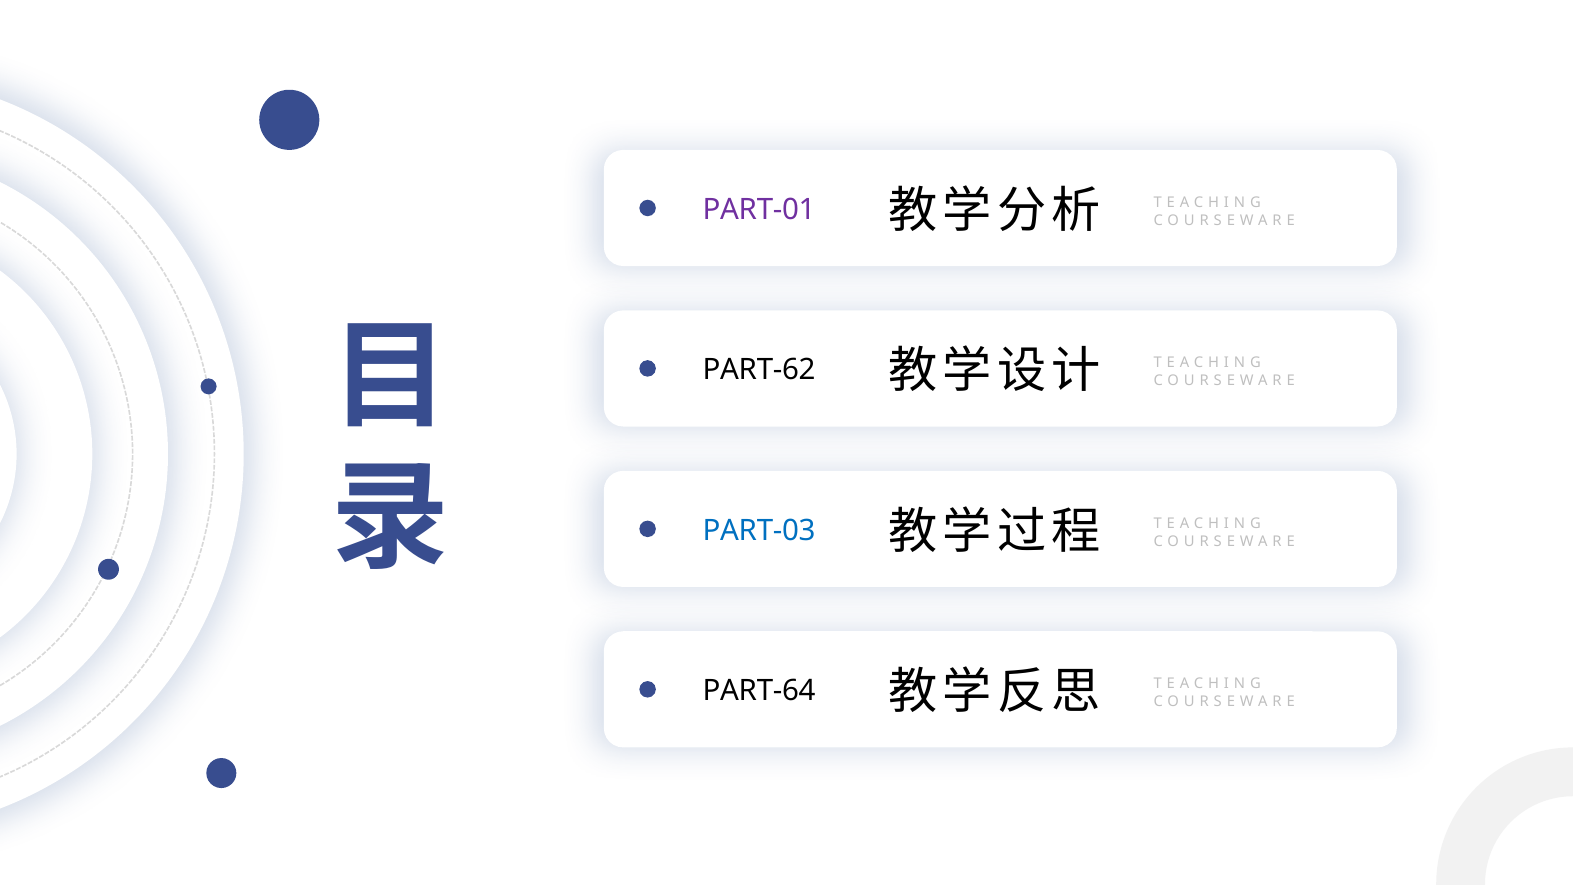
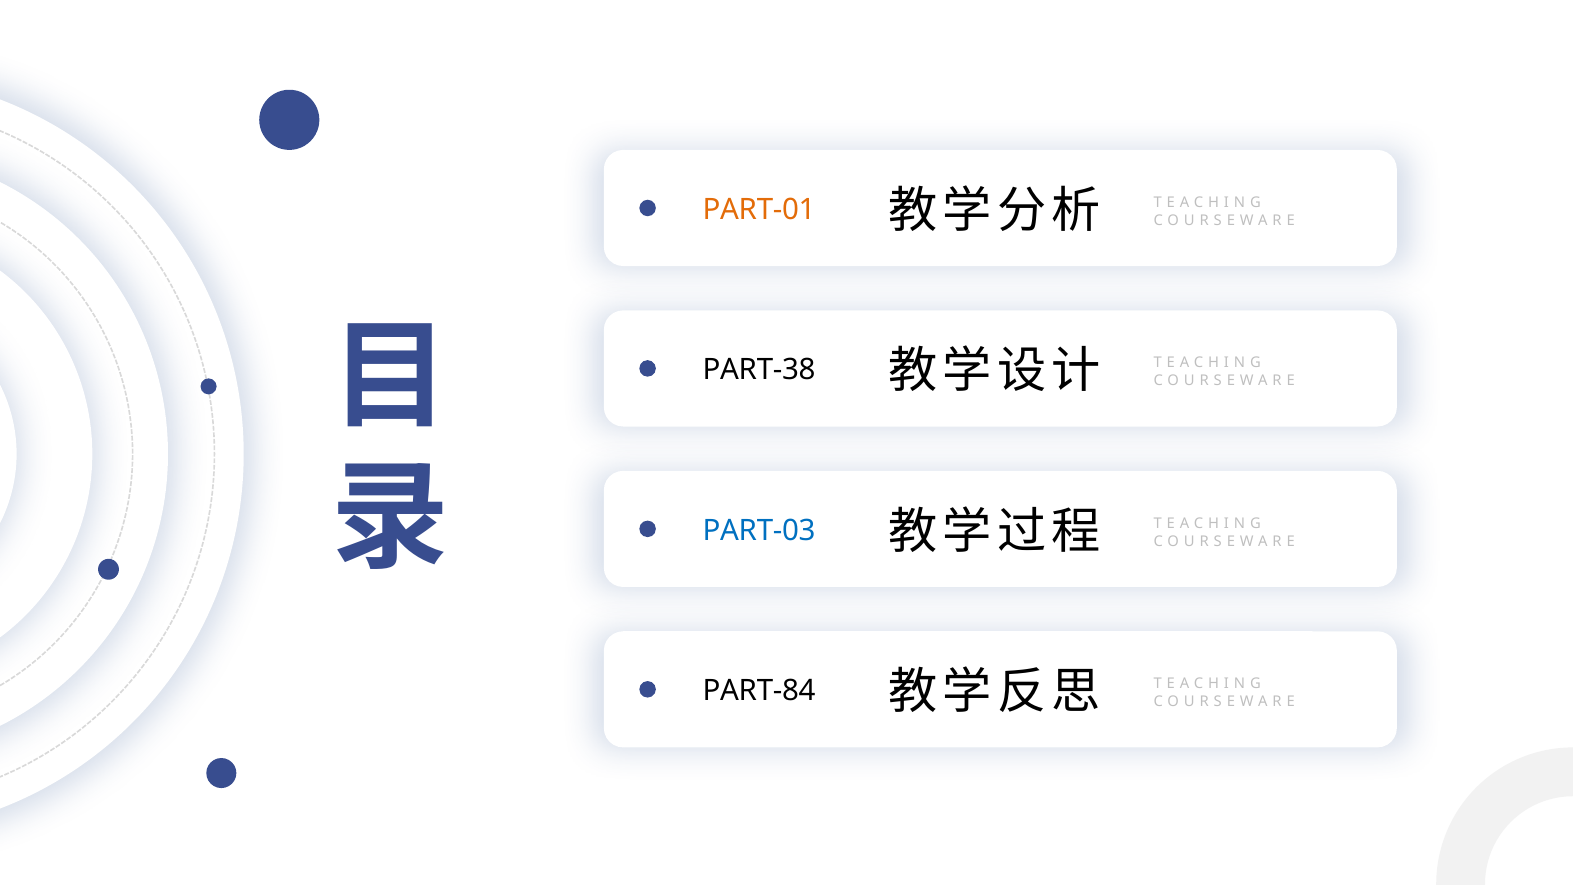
PART-01 colour: purple -> orange (759, 210)
PART-62: PART-62 -> PART-38 (759, 370)
PART-64: PART-64 -> PART-84 (759, 691)
